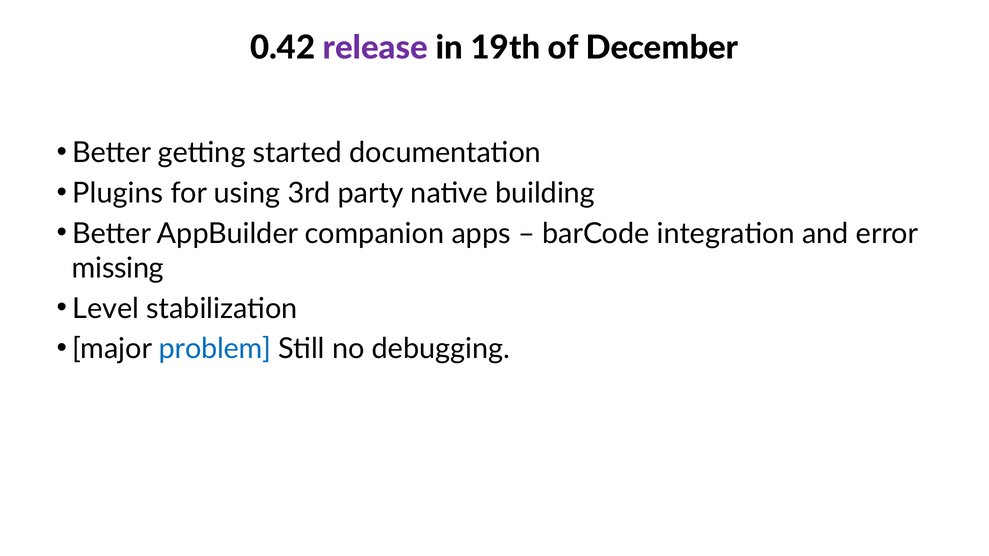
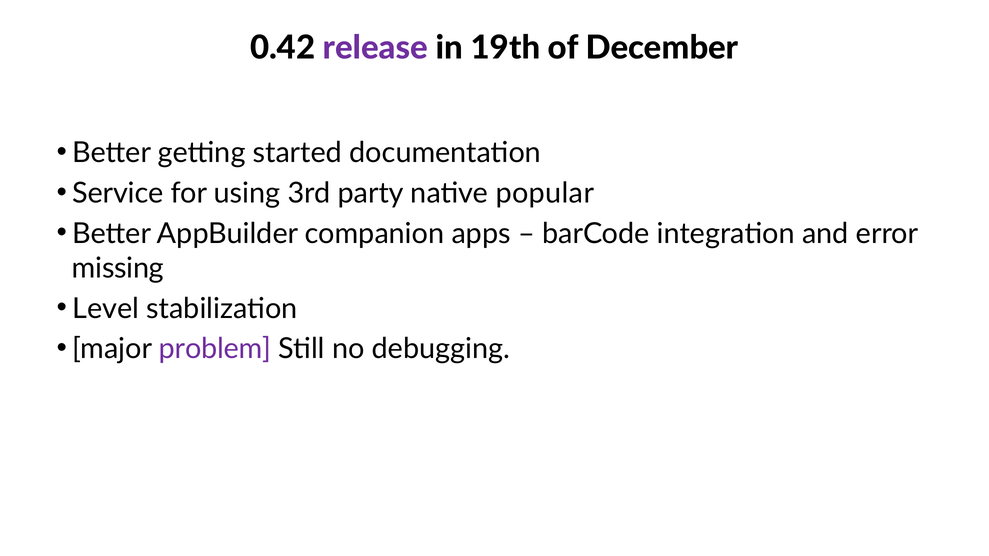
Plugins: Plugins -> Service (118, 193)
building: building -> popular (545, 193)
problem colour: blue -> purple (215, 349)
